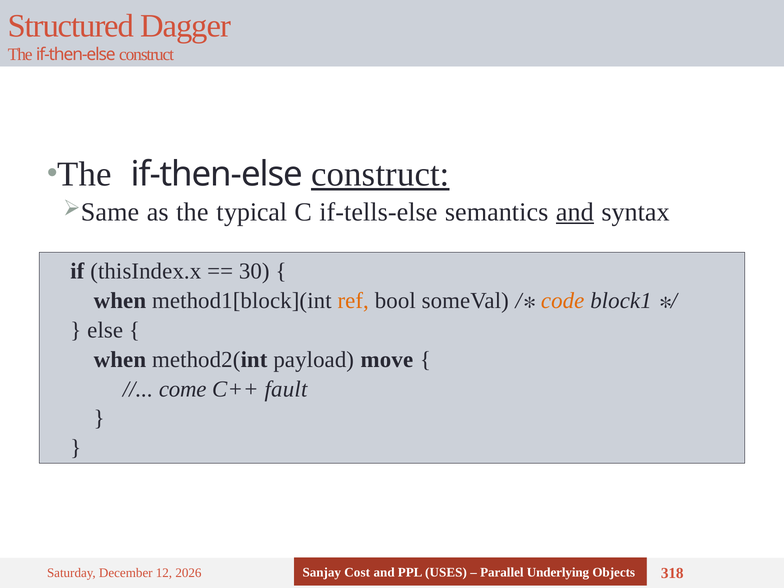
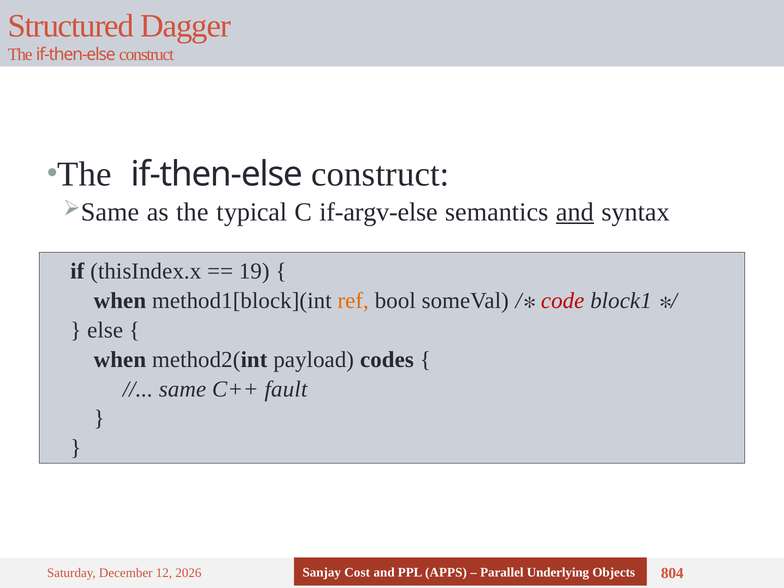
construct underline: present -> none (380, 174)
if-tells-else: if-tells-else -> if-argv-else (378, 212)
30: 30 -> 19 (254, 271)
code colour: orange -> red (563, 301)
move: move -> codes (387, 360)
come: come -> same (183, 389)
USES: USES -> APPS (446, 572)
318: 318 -> 804 (672, 573)
